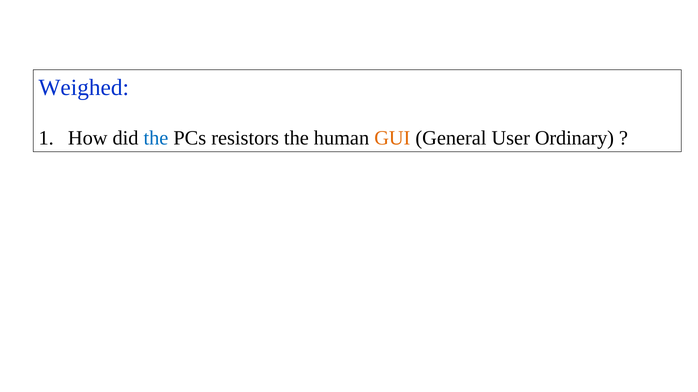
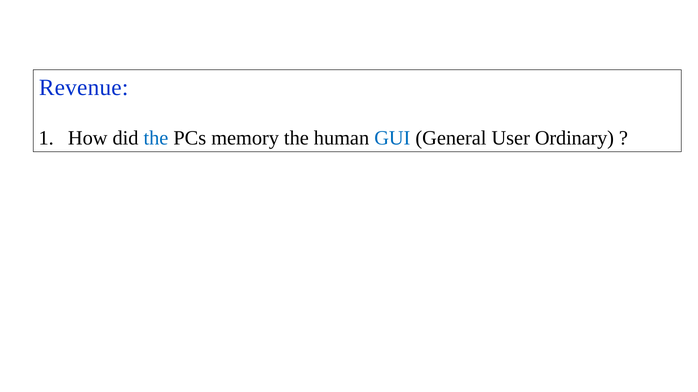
Weighed: Weighed -> Revenue (84, 88)
resistors: resistors -> memory (245, 138)
GUI colour: orange -> blue (392, 138)
